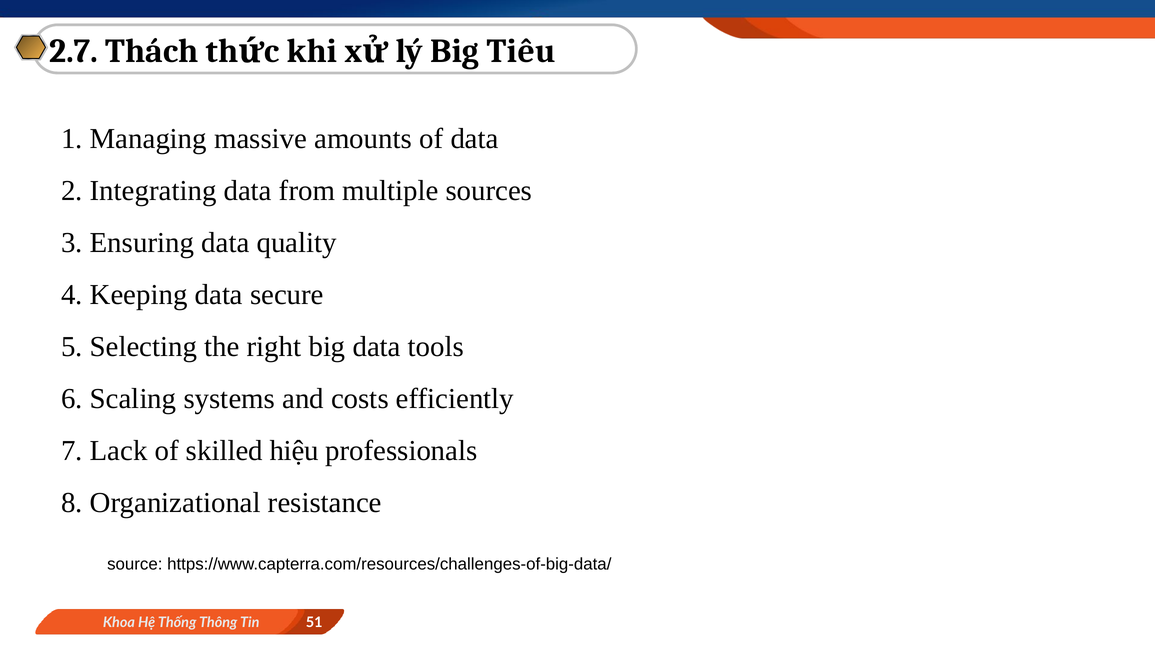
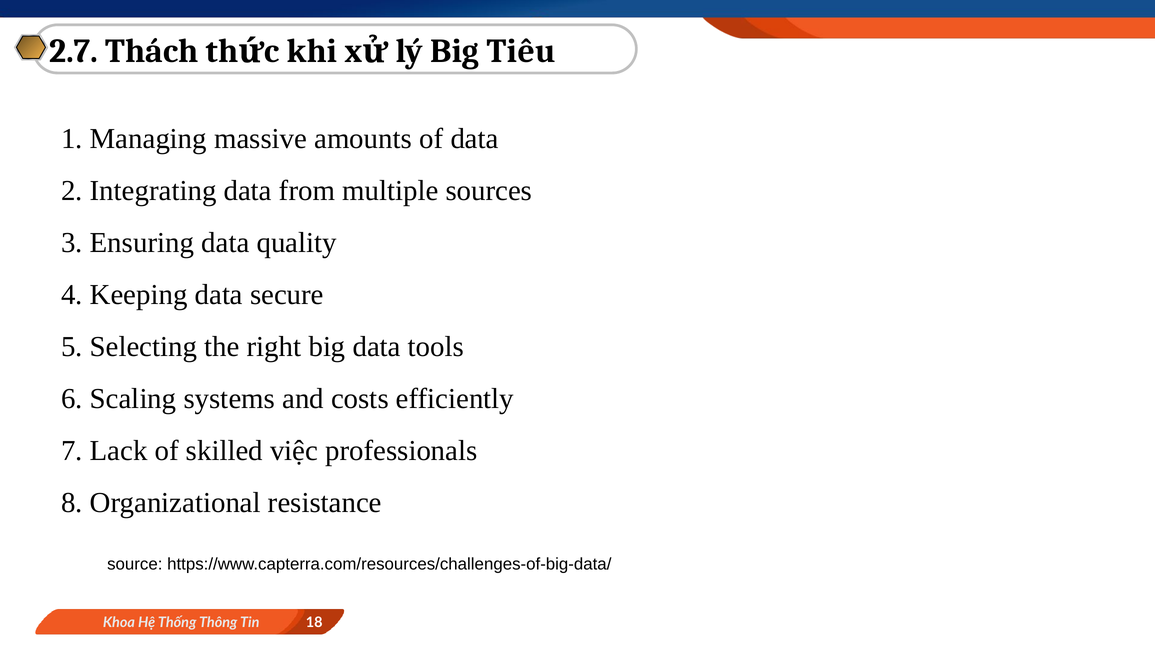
hiệu: hiệu -> việc (294, 450)
51: 51 -> 18 (314, 622)
